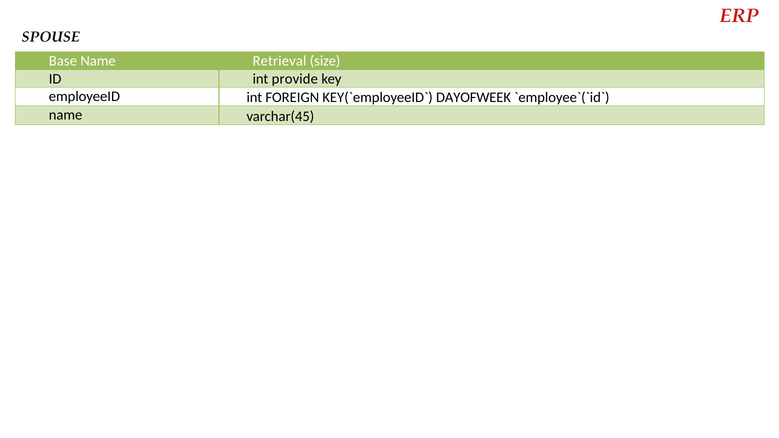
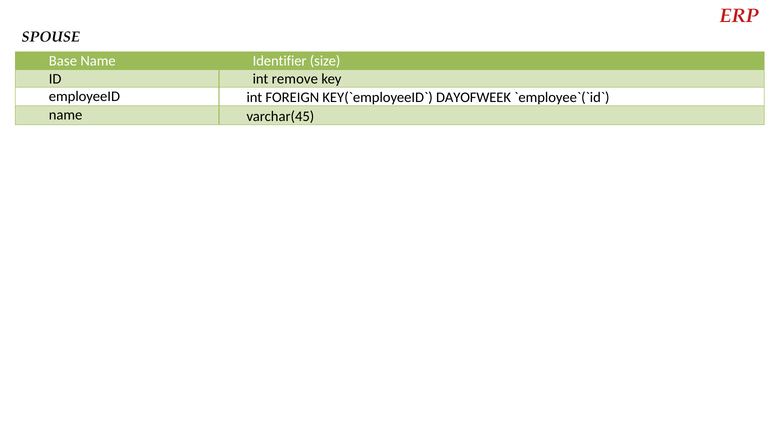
Retrieval: Retrieval -> Identifier (280, 61)
provide: provide -> remove (295, 79)
